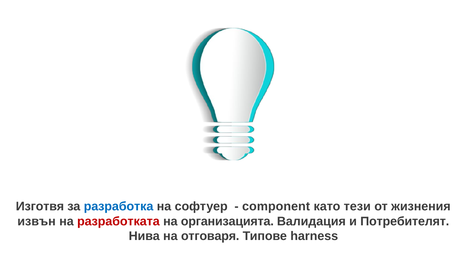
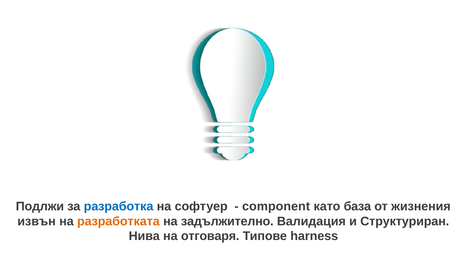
Изготвя: Изготвя -> Подлжи (40, 206)
тези: тези -> база (357, 206)
разработката colour: red -> orange (118, 221)
организацията: организацията -> задължително (227, 221)
Потребителят: Потребителят -> Структуриран (405, 221)
